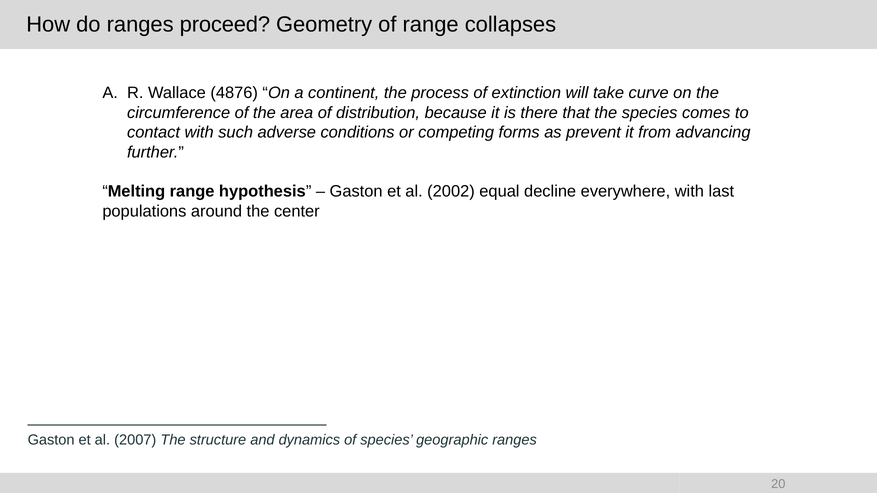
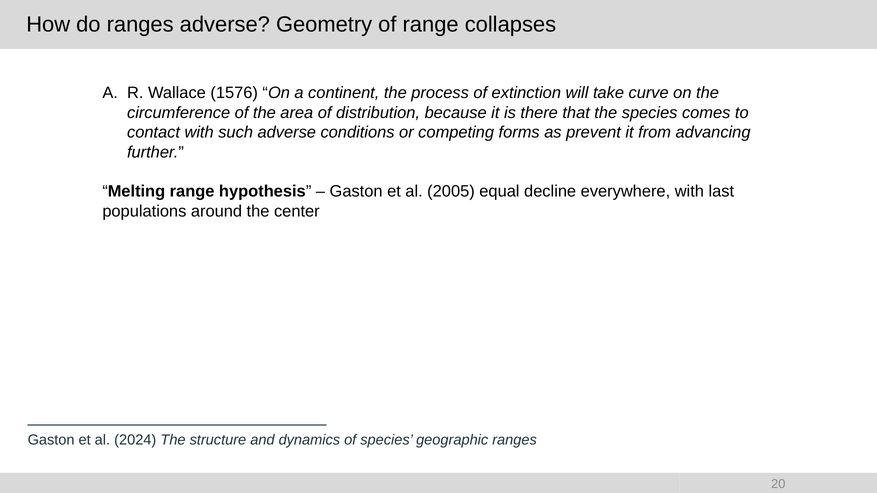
ranges proceed: proceed -> adverse (225, 24)
4876: 4876 -> 1576 (234, 93)
2002: 2002 -> 2005 (451, 192)
2007: 2007 -> 2024 (135, 440)
